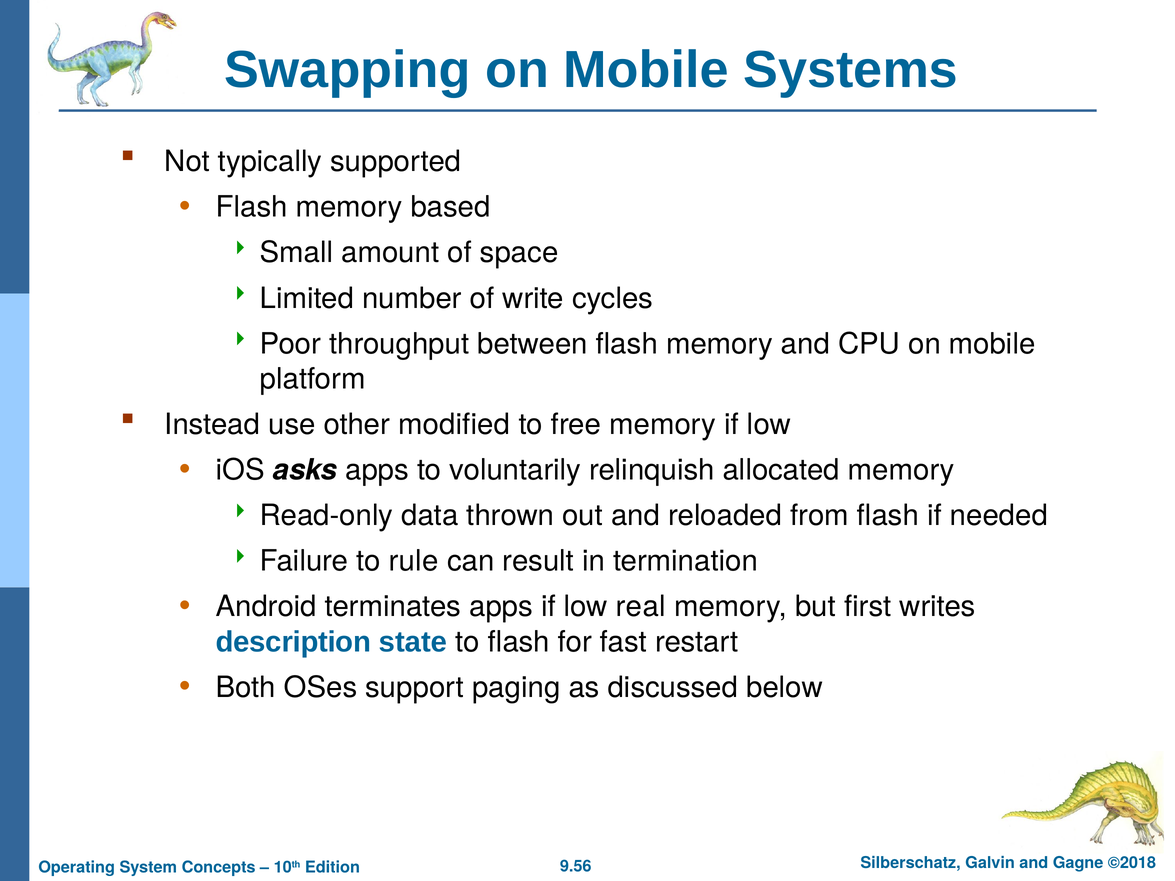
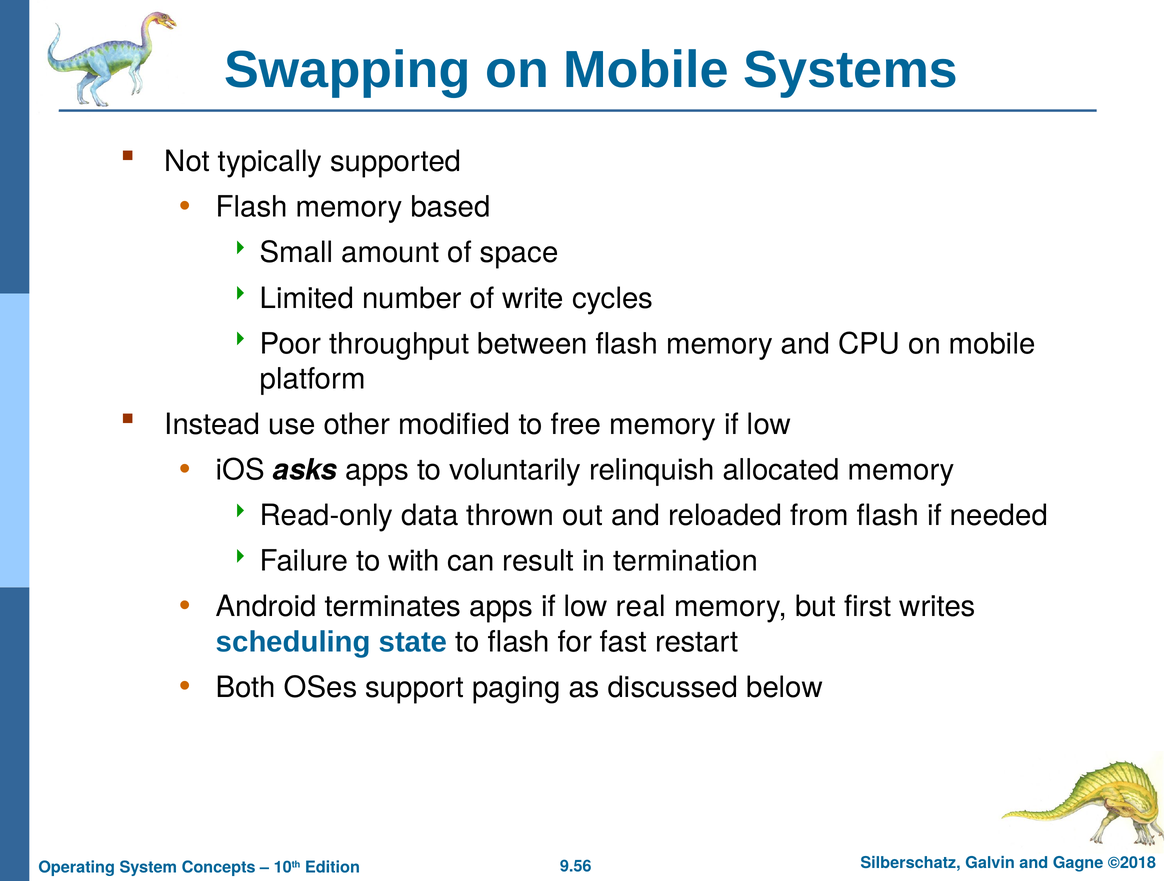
rule: rule -> with (414, 561)
description: description -> scheduling (293, 642)
